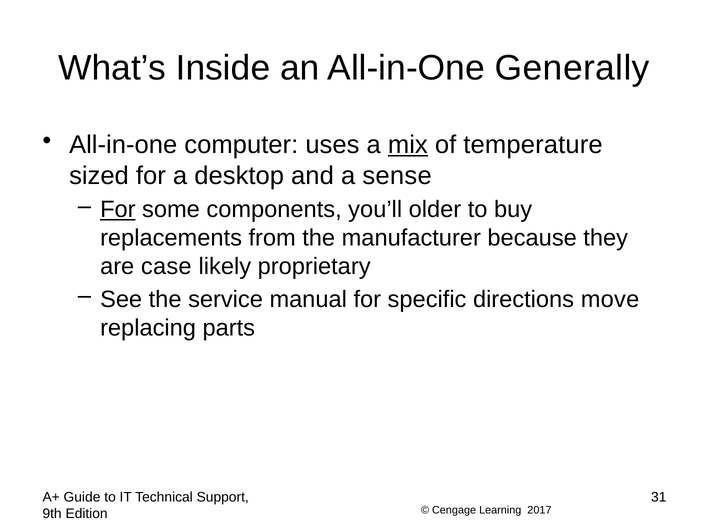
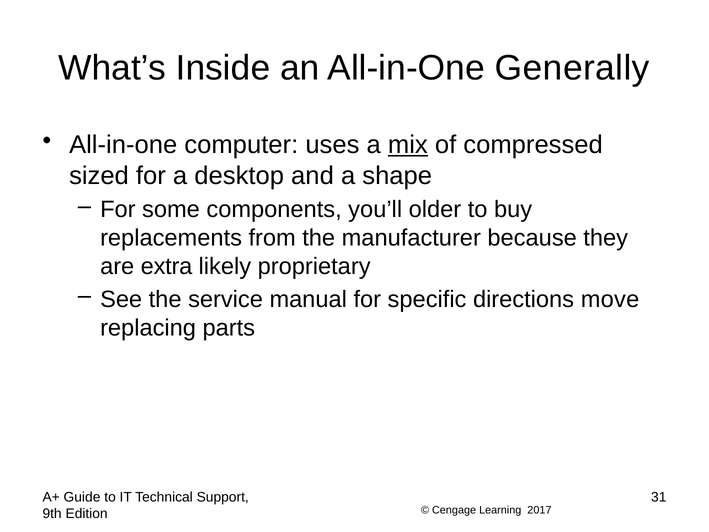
temperature: temperature -> compressed (533, 145)
sense: sense -> shape (397, 175)
For underline: present -> none (118, 210)
case: case -> extra (167, 266)
